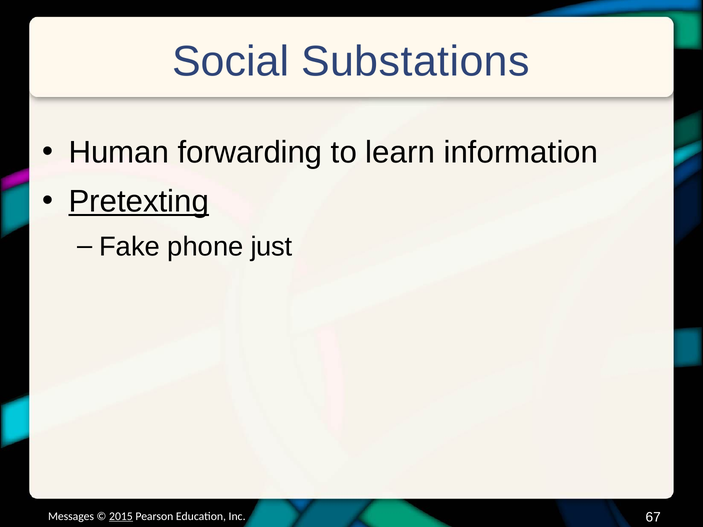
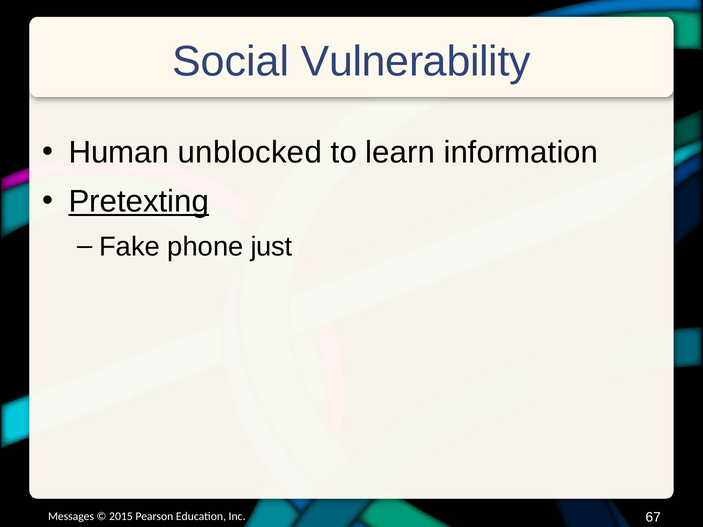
Substations: Substations -> Vulnerability (416, 62)
forwarding: forwarding -> unblocked (250, 153)
2015 underline: present -> none (121, 516)
